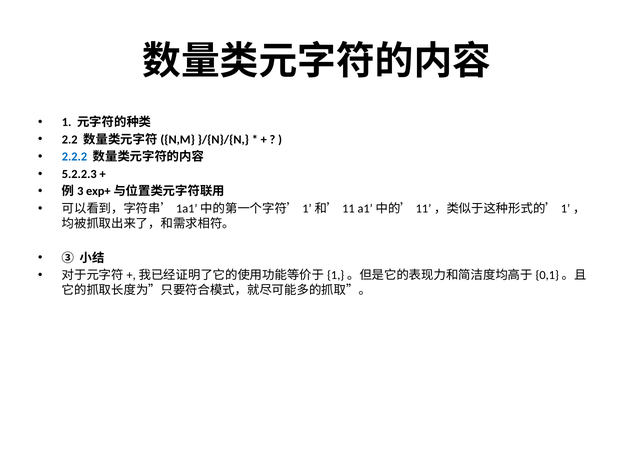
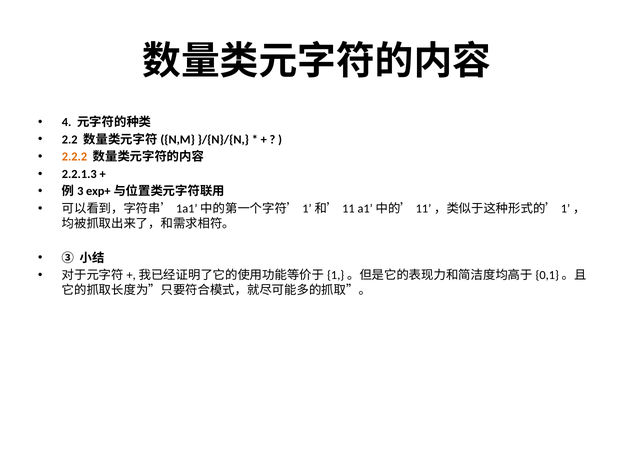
1: 1 -> 4 (67, 122)
2.2.2 colour: blue -> orange (74, 157)
5.2.2.3: 5.2.2.3 -> 2.2.1.3 (79, 174)
